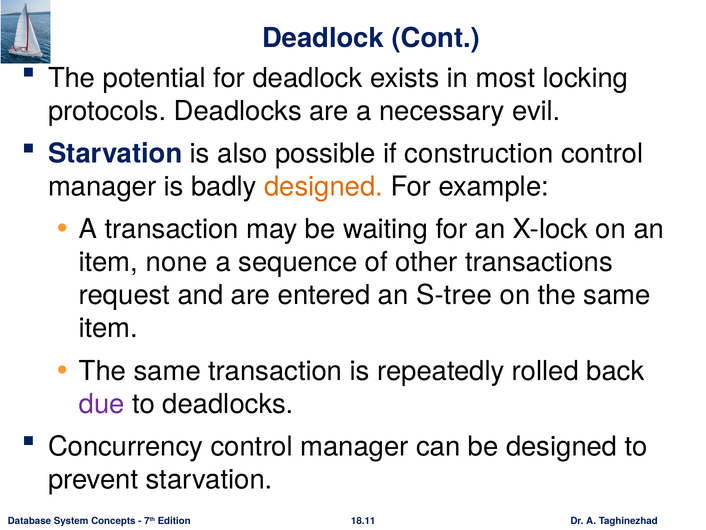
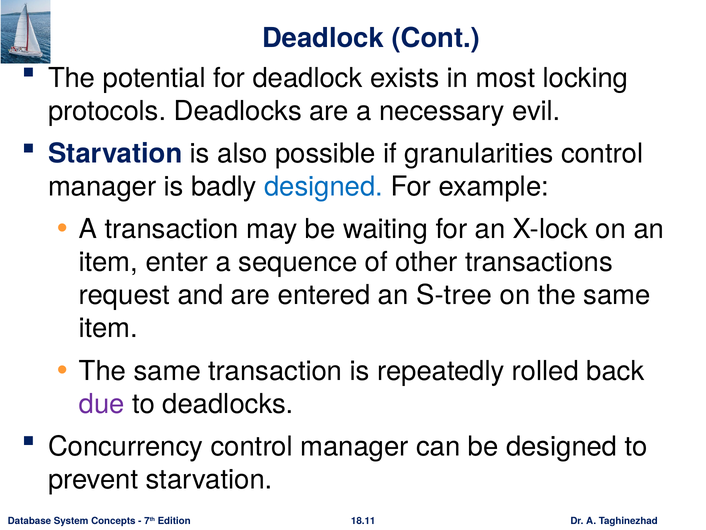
construction: construction -> granularities (479, 154)
designed colour: orange -> blue (324, 187)
none: none -> enter (177, 262)
